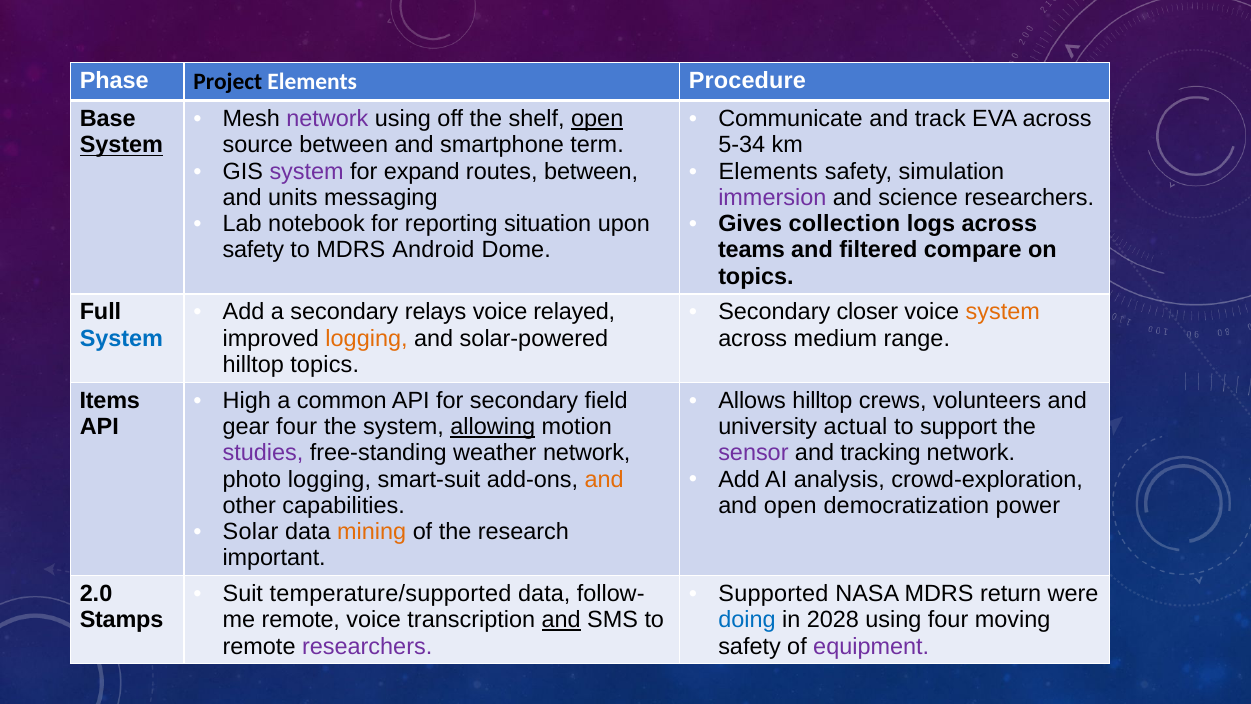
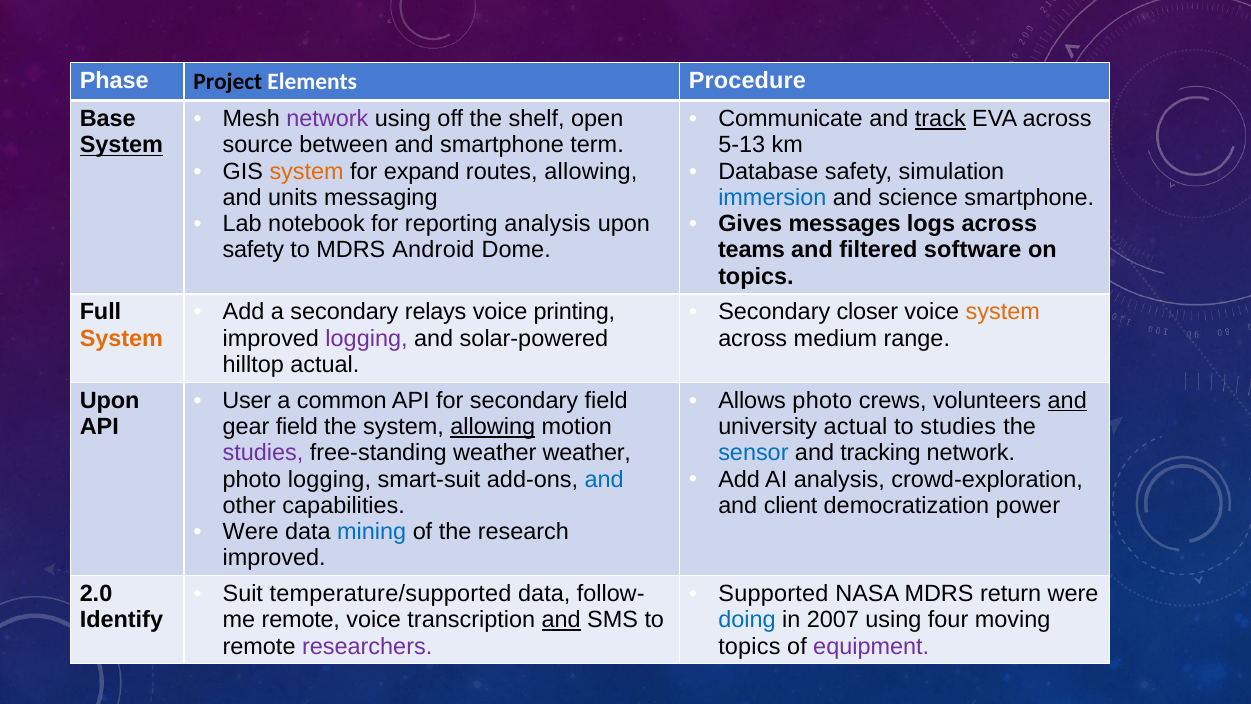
open underline: present -> none (597, 119)
track underline: none -> present (940, 119)
5-34: 5-34 -> 5-13 (742, 145)
system colour: purple -> orange (307, 171)
routes between: between -> allowing (591, 171)
Elements: Elements -> Database (768, 171)
immersion colour: purple -> blue (772, 198)
science researchers: researchers -> smartphone (1029, 198)
reporting situation: situation -> analysis (548, 224)
collection: collection -> messages (845, 224)
compare: compare -> software (973, 250)
relayed: relayed -> printing (574, 312)
System colour: blue -> orange (121, 338)
logging colour: orange -> purple (367, 338)
hilltop topics: topics -> actual (325, 365)
Items: Items -> Upon (110, 400)
High: High -> User (247, 400)
Allows hilltop: hilltop -> photo (822, 400)
and underline: none -> present (1067, 400)
gear four: four -> field (297, 427)
to support: support -> studies (958, 427)
weather network: network -> weather (587, 453)
sensor colour: purple -> blue (753, 453)
and colour: orange -> blue (604, 479)
and open: open -> client (791, 505)
Solar: Solar -> Were (251, 532)
mining colour: orange -> blue (372, 532)
important: important -> improved (274, 558)
Stamps: Stamps -> Identify (121, 620)
2028: 2028 -> 2007 (833, 620)
safety: safety -> topics (749, 646)
